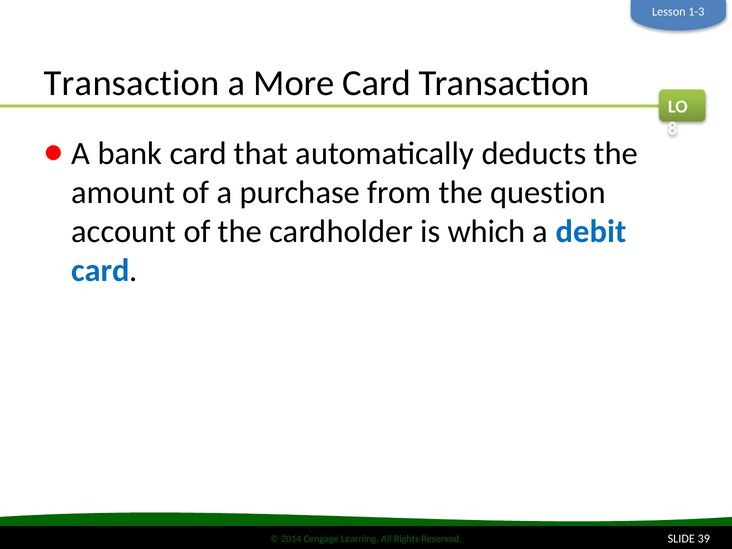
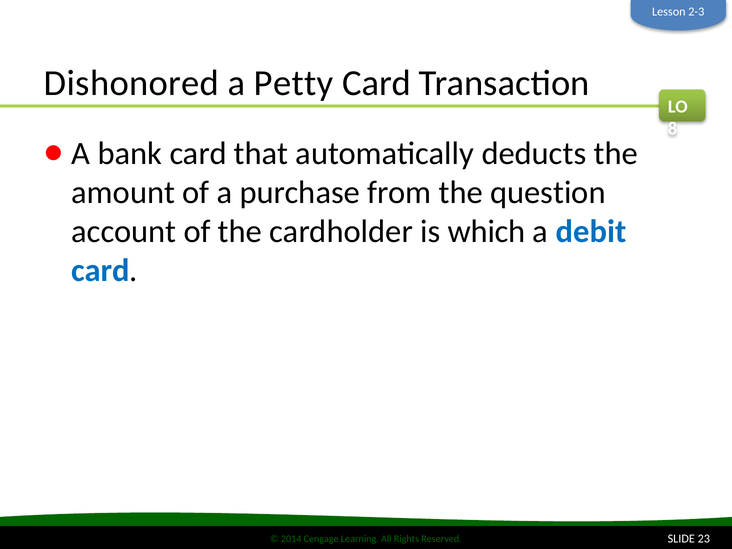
1-3: 1-3 -> 2-3 (696, 12)
Transaction: Transaction -> Dishonored (132, 83)
More: More -> Petty (294, 83)
39: 39 -> 23 (704, 539)
